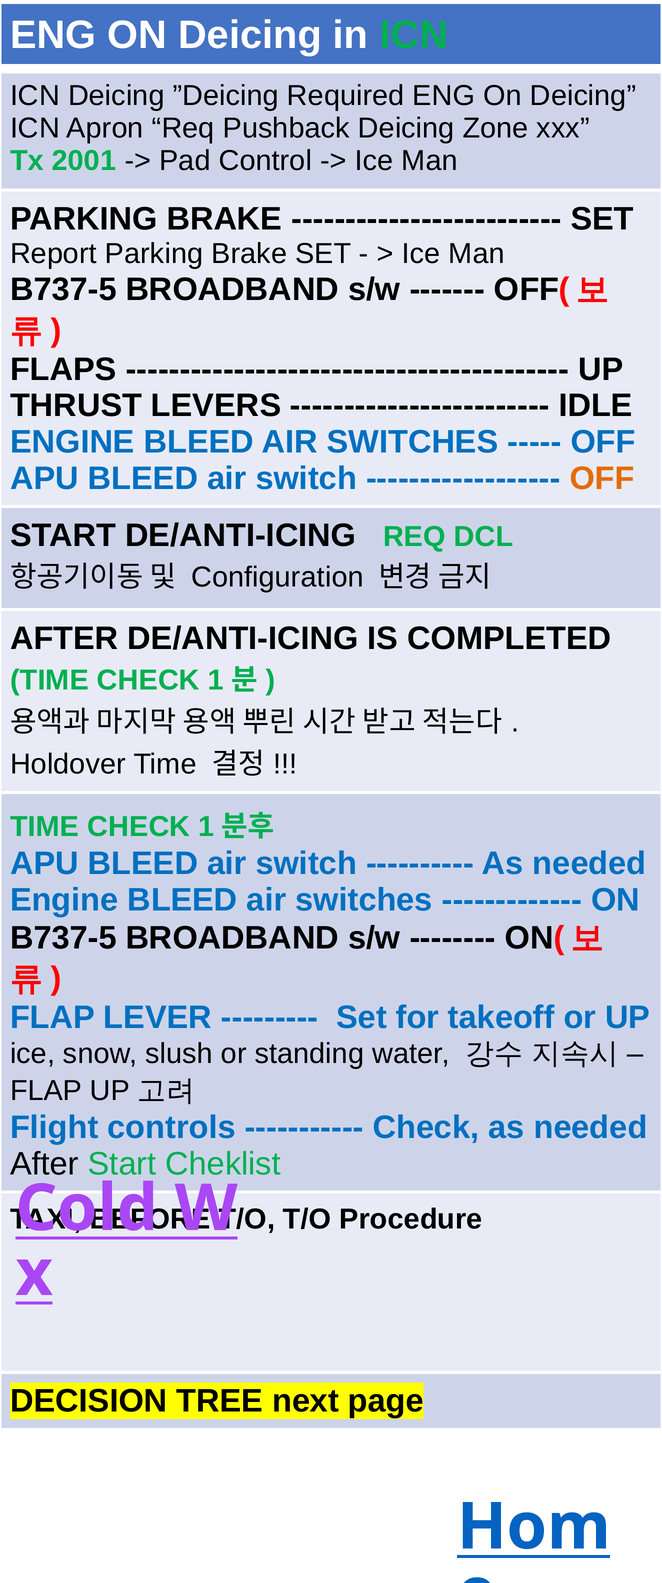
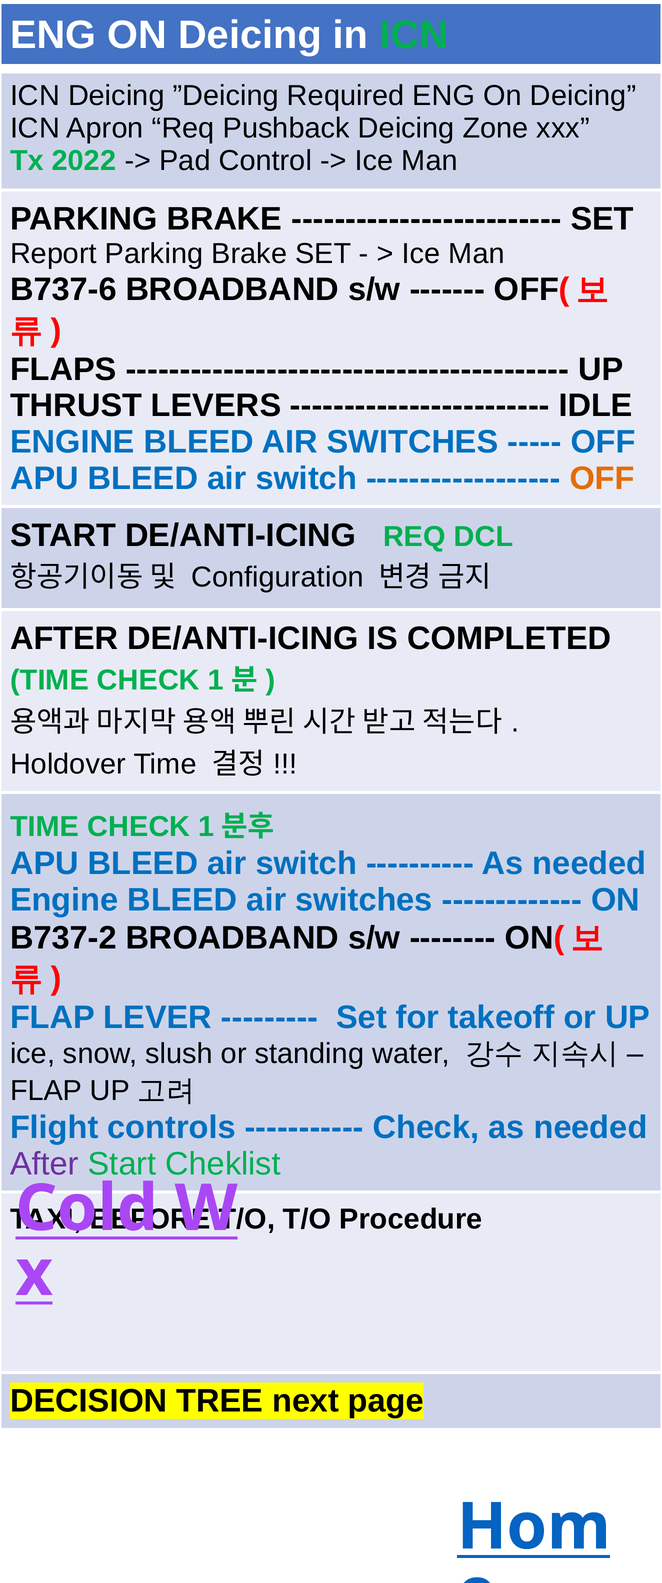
2001: 2001 -> 2022 (84, 161)
B737-5: B737-5 -> B737-6 (64, 290)
B737-5: B737-5 -> B737-2 (64, 939)
After colour: black -> purple (44, 1165)
